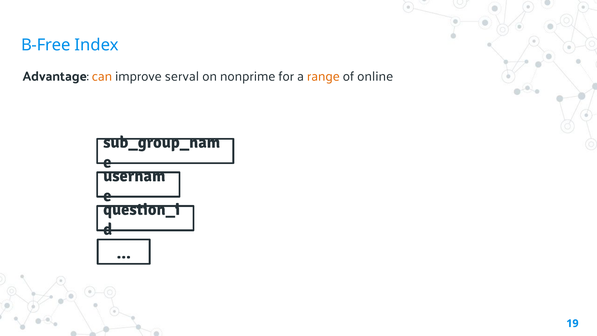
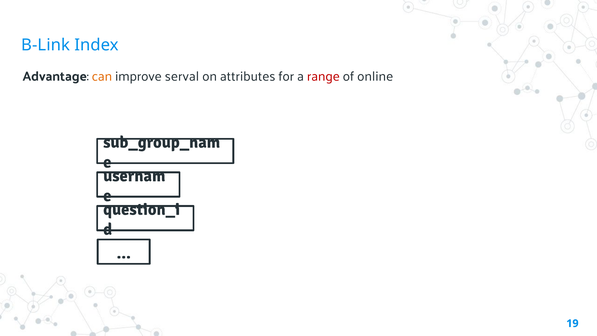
B-Free: B-Free -> B-Link (46, 45)
nonprime: nonprime -> attributes (248, 76)
range colour: orange -> red (323, 76)
